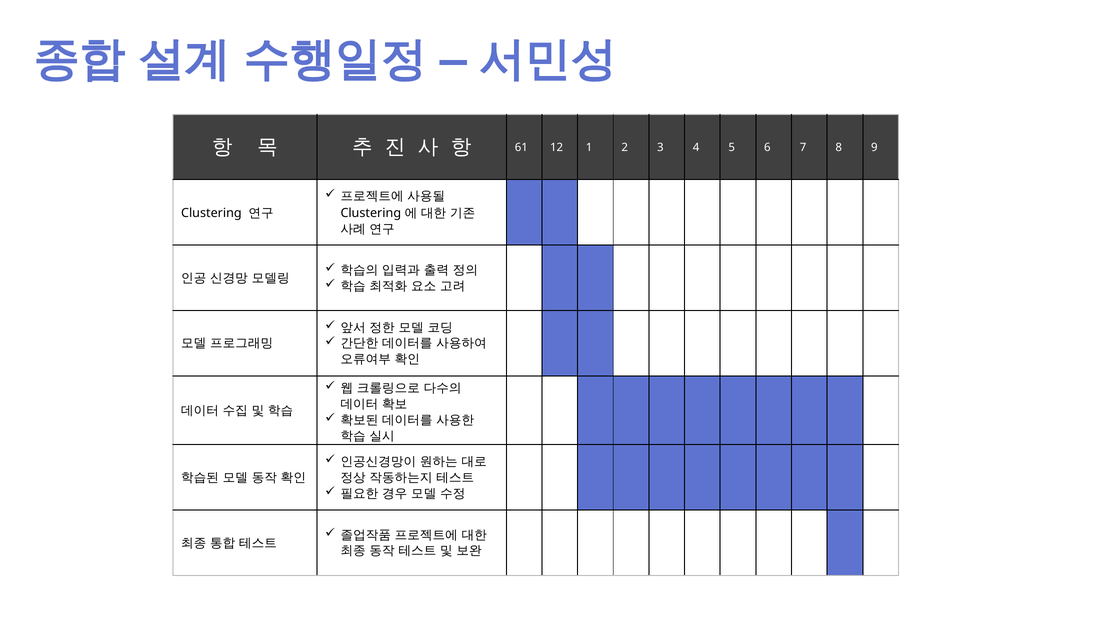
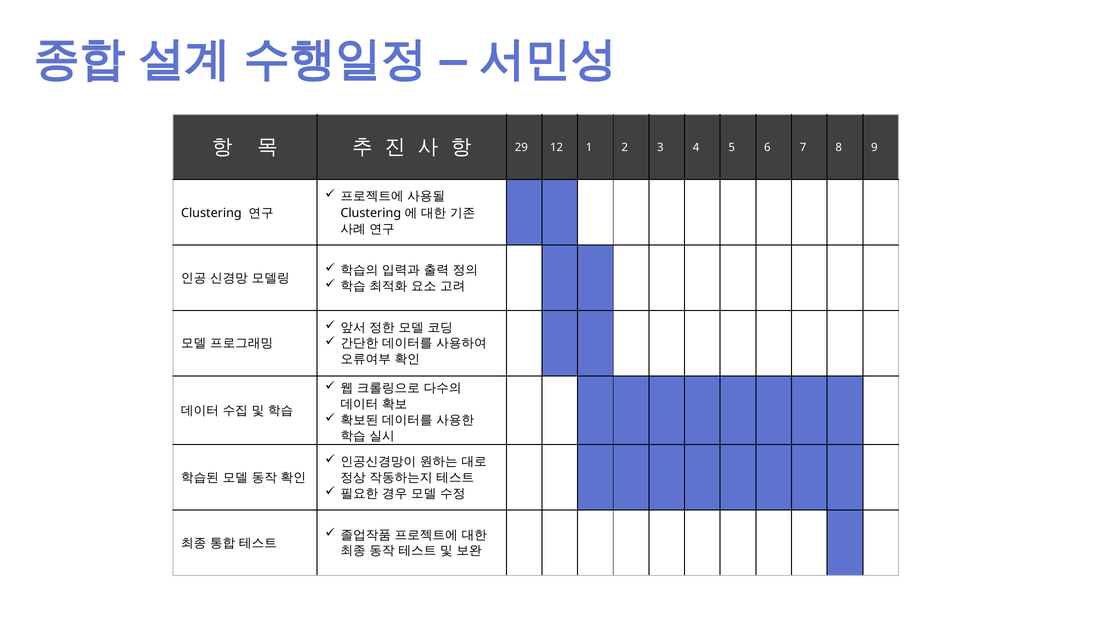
61: 61 -> 29 (521, 148)
